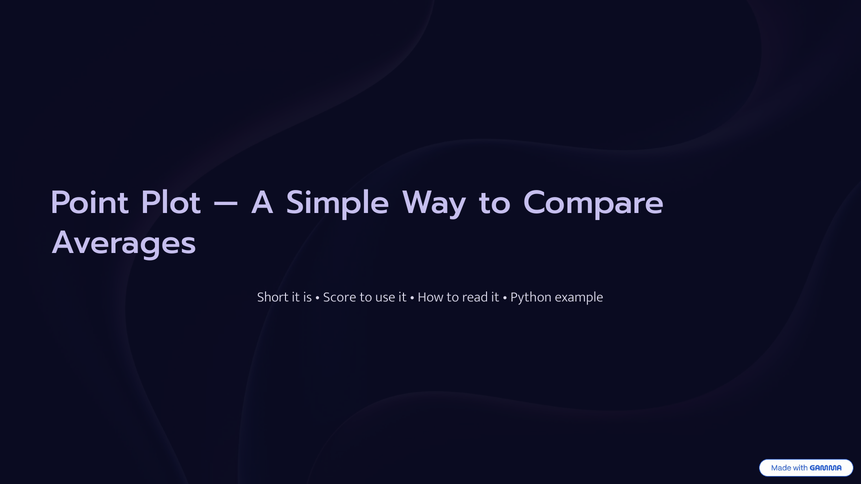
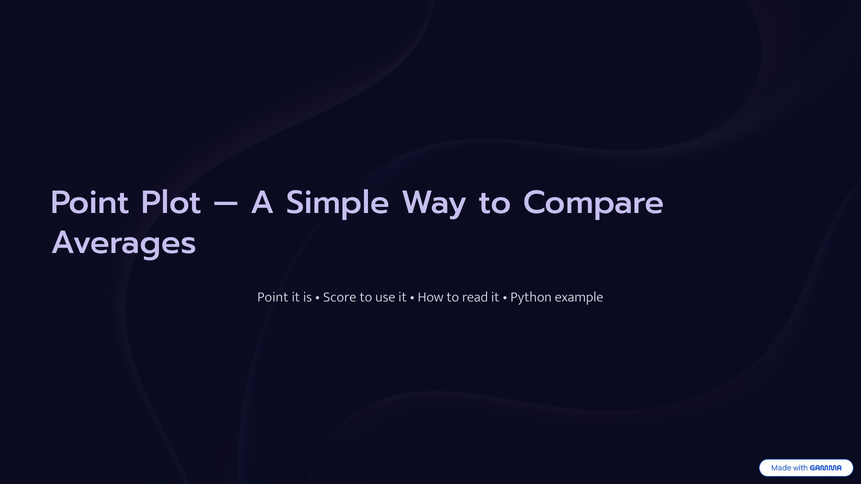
Short: Short -> Point (273, 297)
